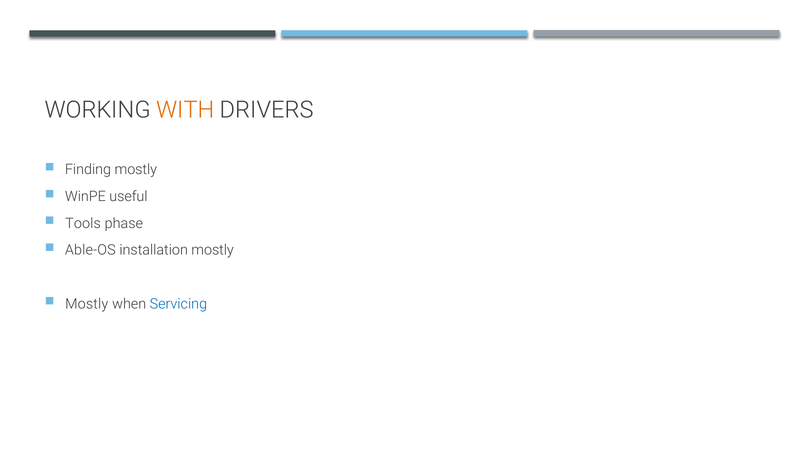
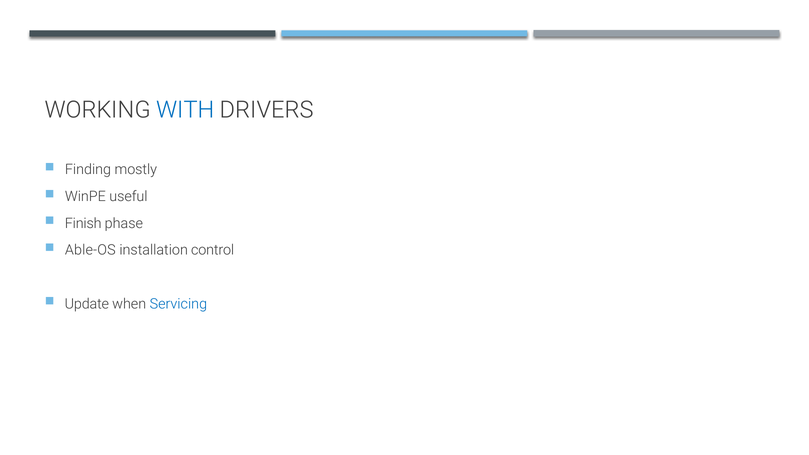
WITH colour: orange -> blue (185, 110)
Tools: Tools -> Finish (83, 223)
installation mostly: mostly -> control (213, 250)
Mostly: Mostly -> Update (87, 304)
